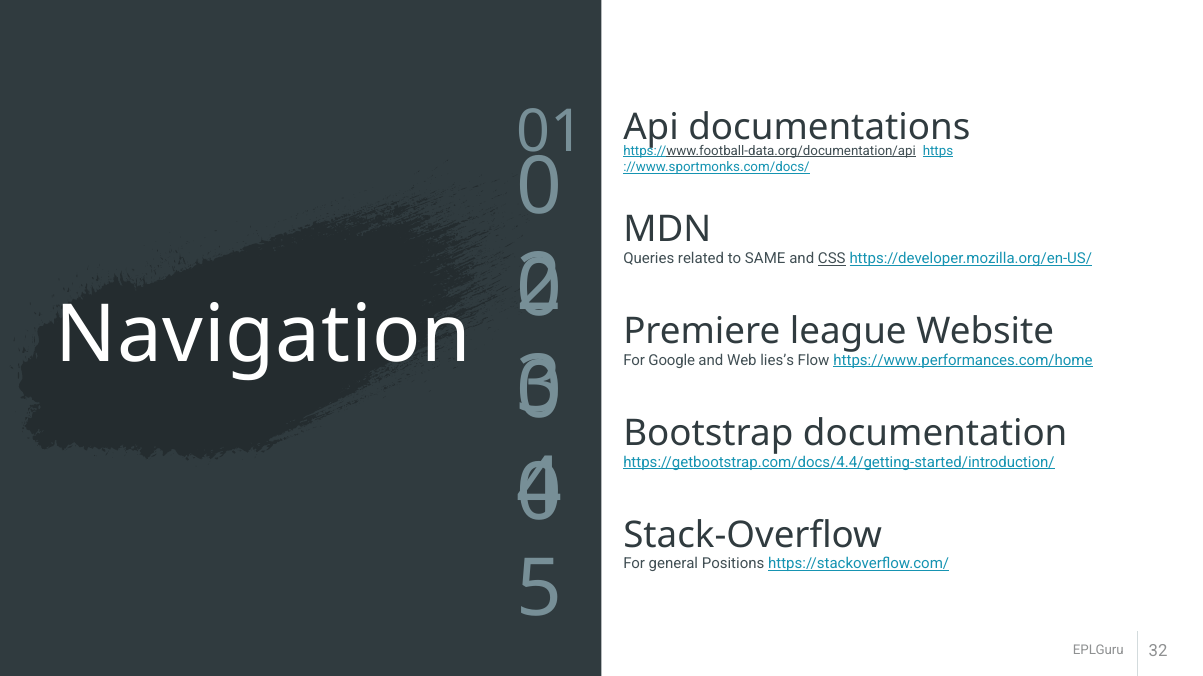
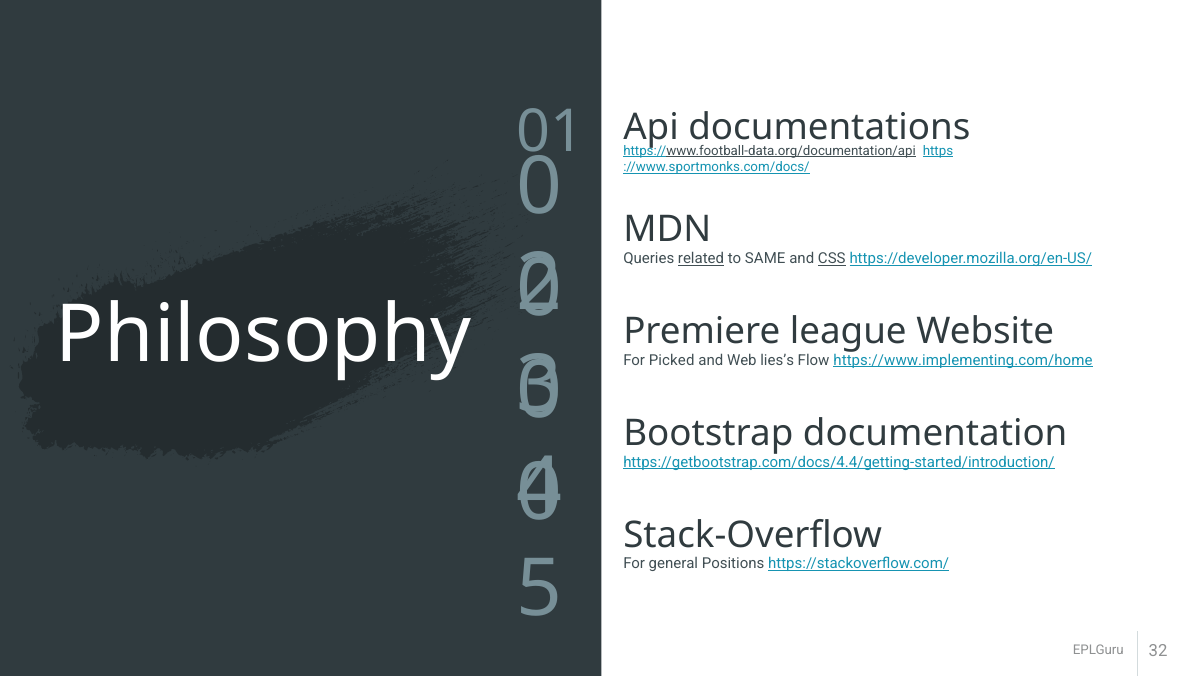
related underline: none -> present (701, 259)
Navigation: Navigation -> Philosophy (264, 335)
Google: Google -> Picked (672, 361)
https://www.performances.com/home: https://www.performances.com/home -> https://www.implementing.com/home (963, 361)
